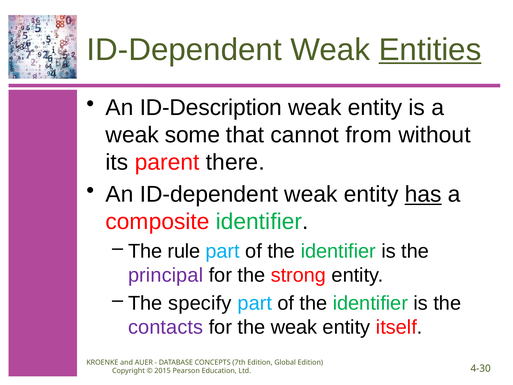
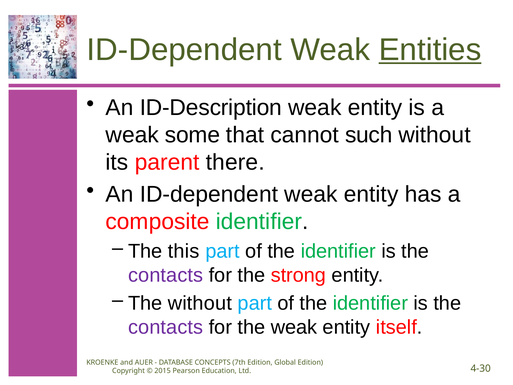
from: from -> such (369, 135)
has underline: present -> none (423, 194)
rule: rule -> this (184, 251)
principal: principal -> contacts (166, 275)
The specify: specify -> without (200, 303)
